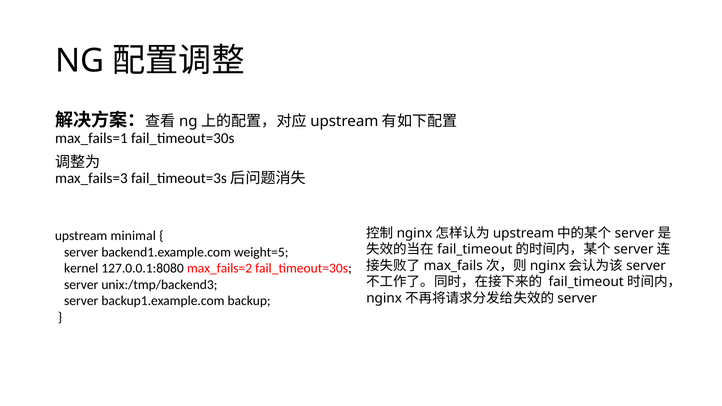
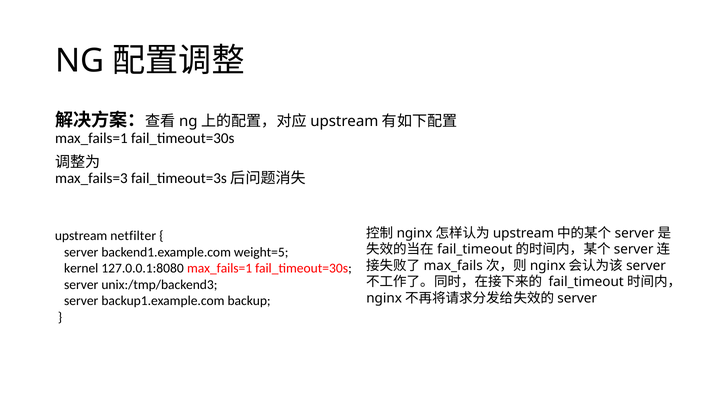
minimal: minimal -> netfilter (133, 236)
127.0.0.1:8080 max_fails=2: max_fails=2 -> max_fails=1 (220, 268)
